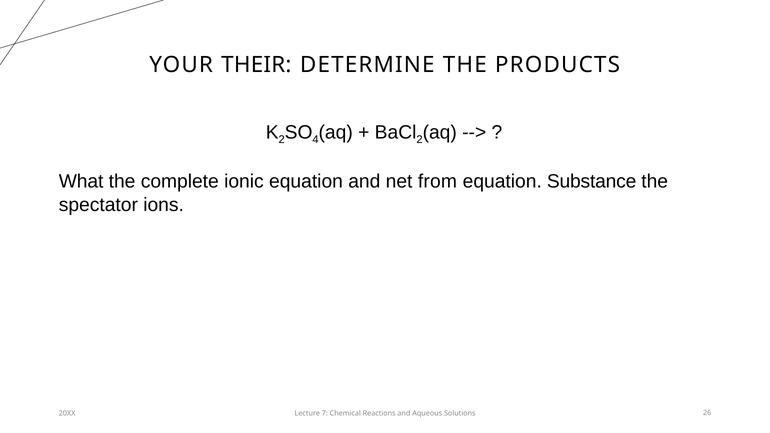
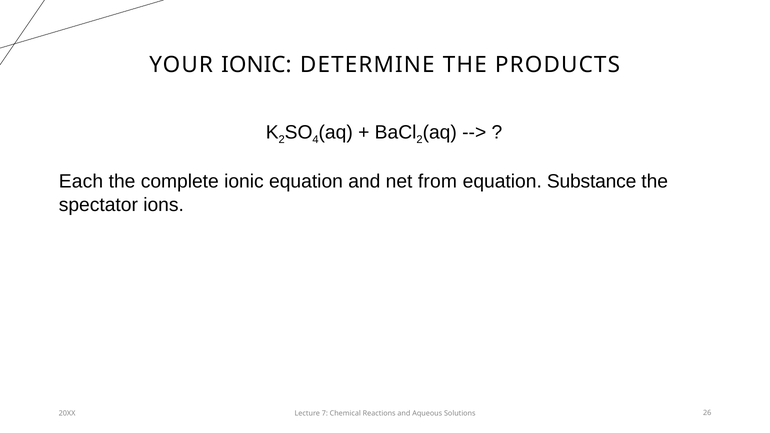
YOUR THEIR: THEIR -> IONIC (256, 65)
What: What -> Each (81, 182)
